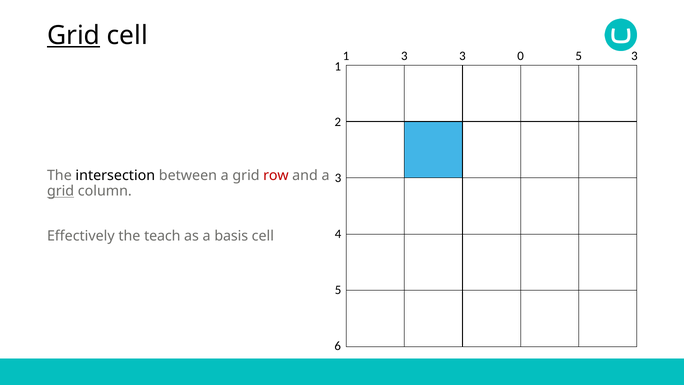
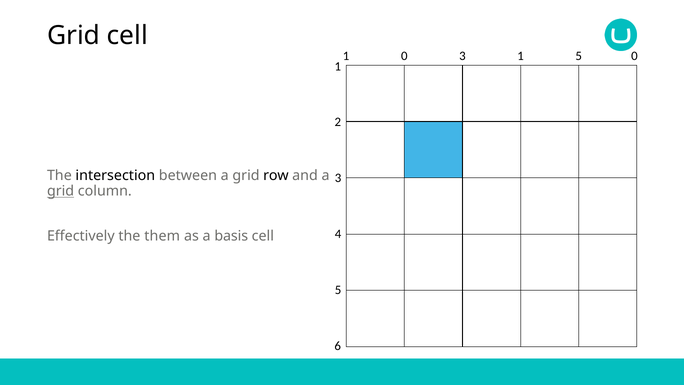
Grid underline: present -> none (74, 35)
1 3: 3 -> 0 (404, 56)
3 0: 0 -> 1 (521, 56)
5 3: 3 -> 0 (634, 56)
row colour: red -> black (276, 176)
teach: teach -> them (162, 236)
